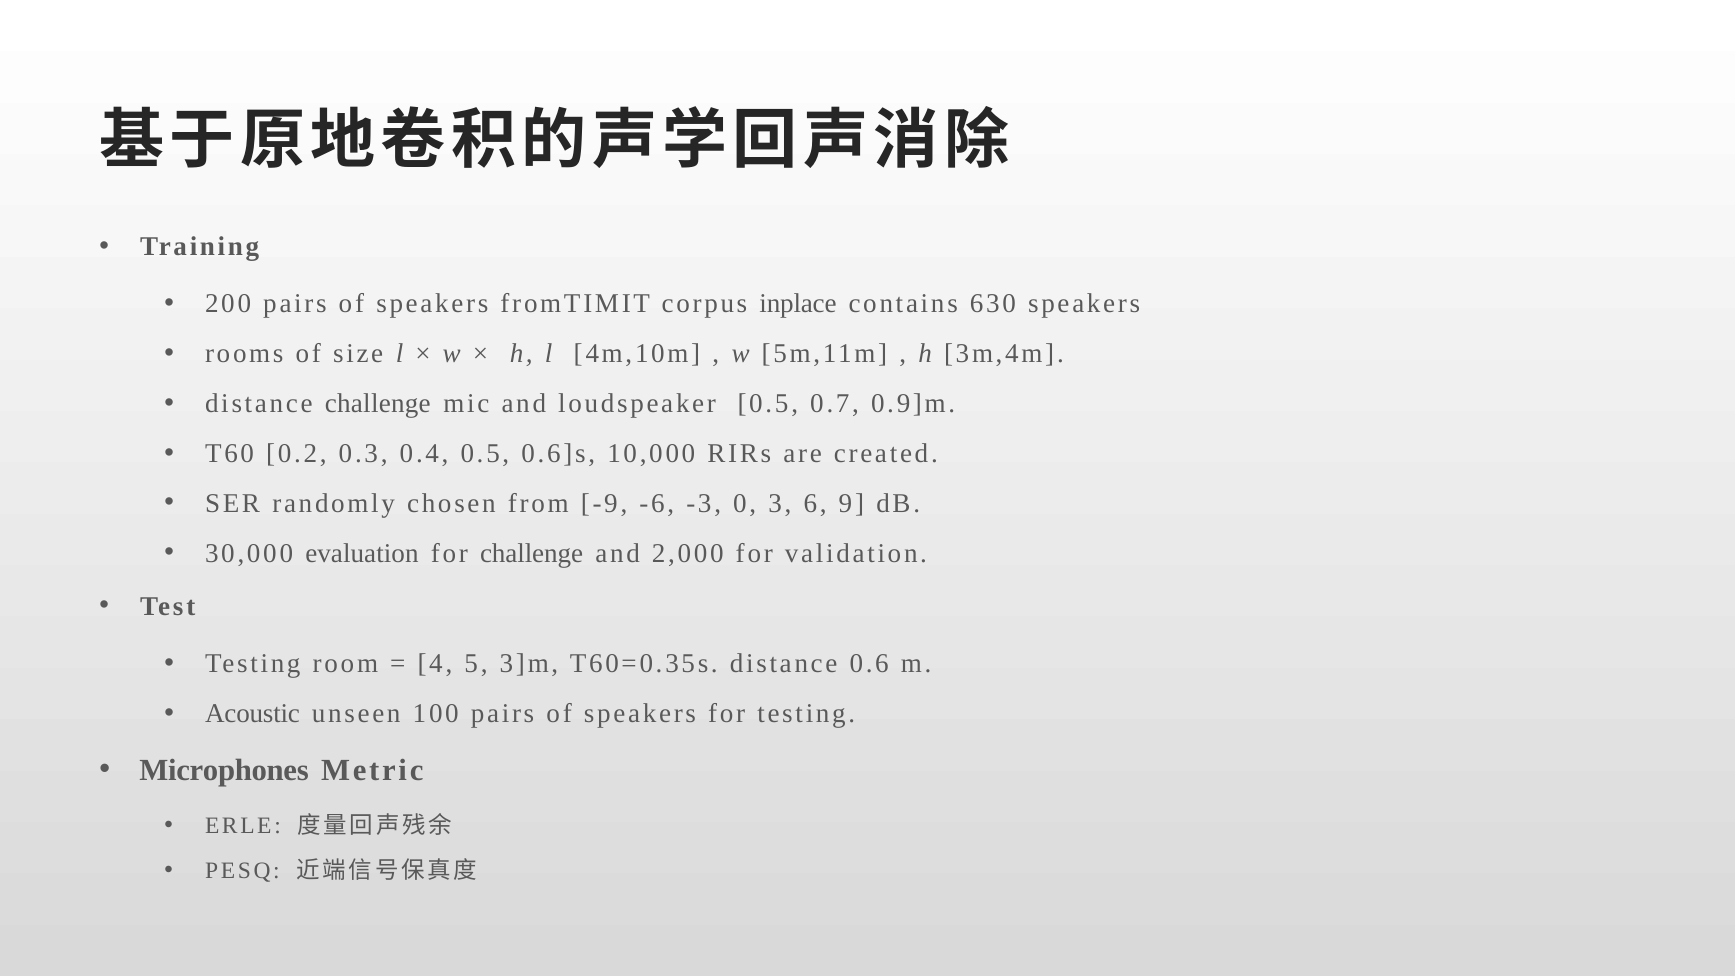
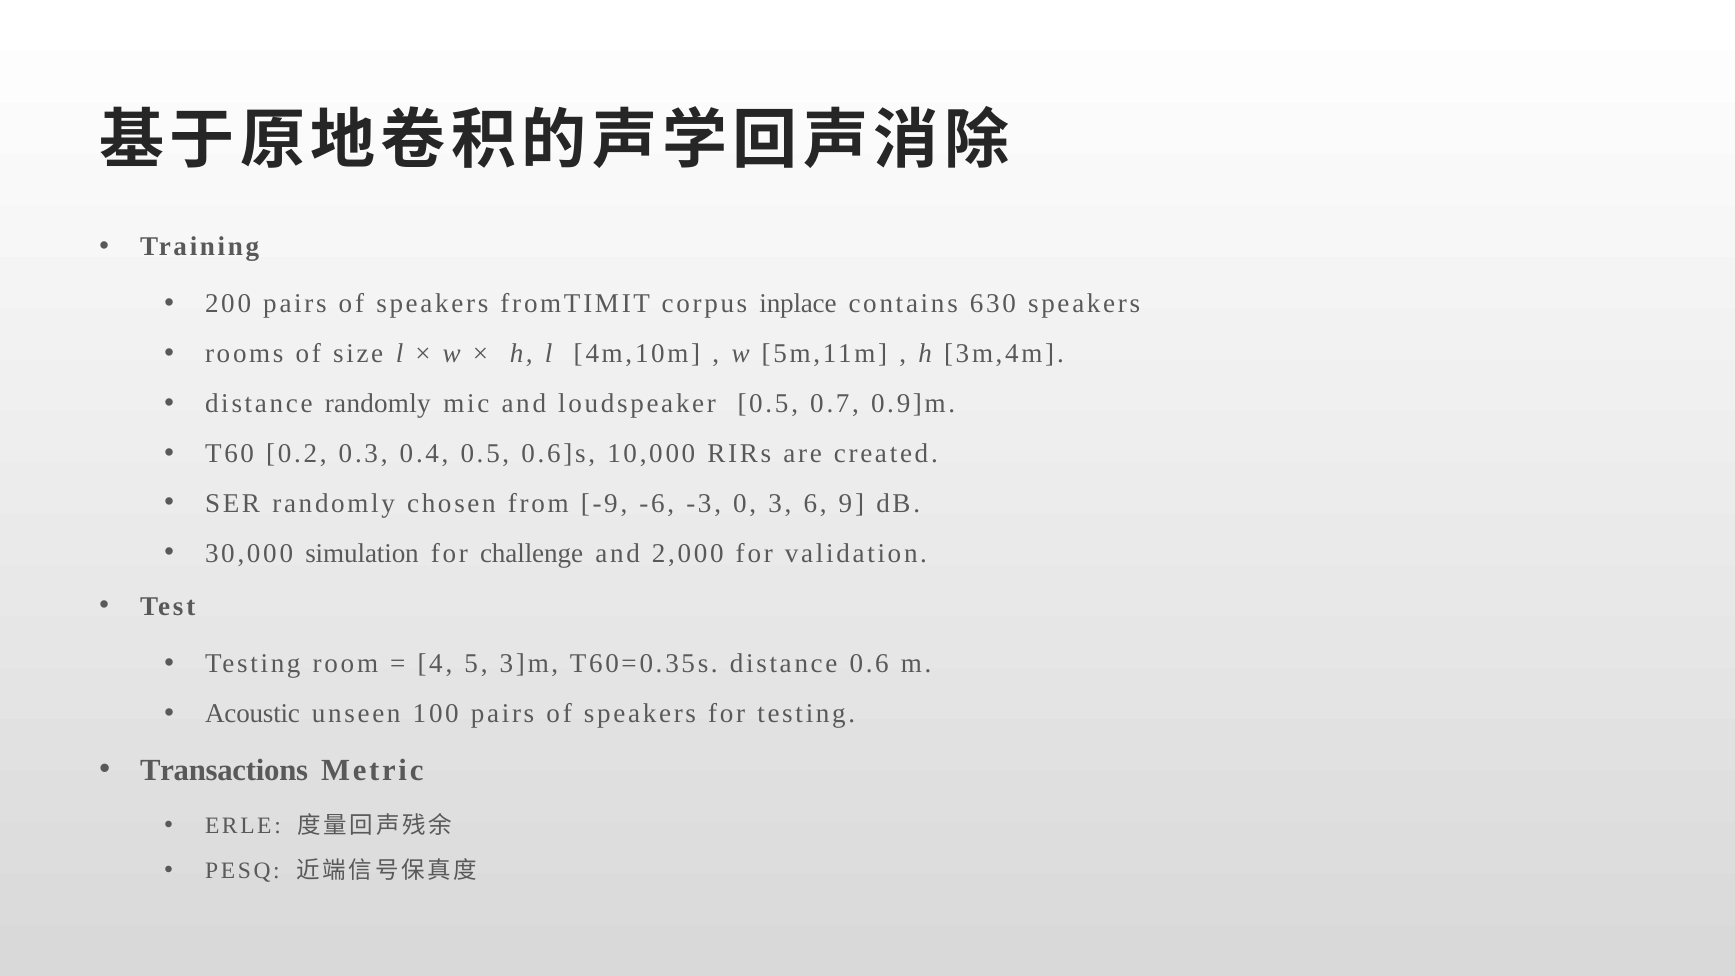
distance challenge: challenge -> randomly (378, 404)
evaluation: evaluation -> simulation (362, 553)
Microphones: Microphones -> Transactions (224, 770)
